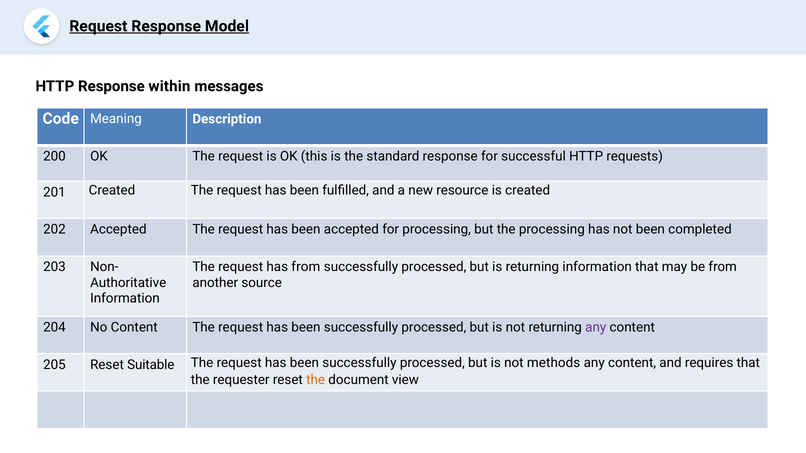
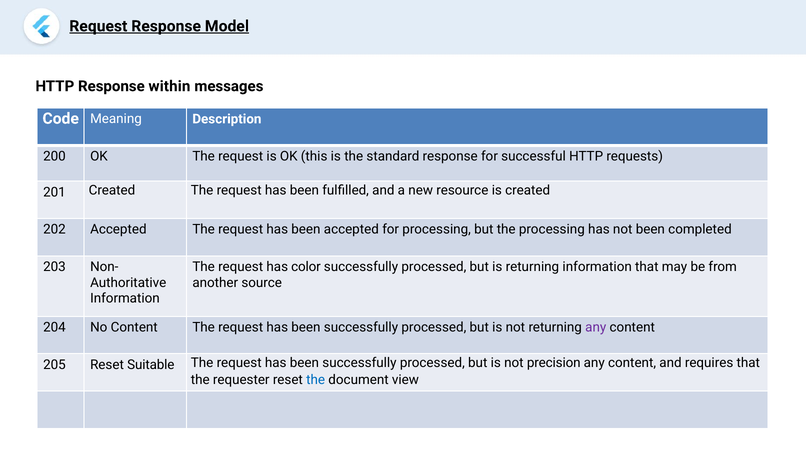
has from: from -> color (306, 267)
methods: methods -> precision (554, 363)
the colour: orange -> blue (316, 380)
